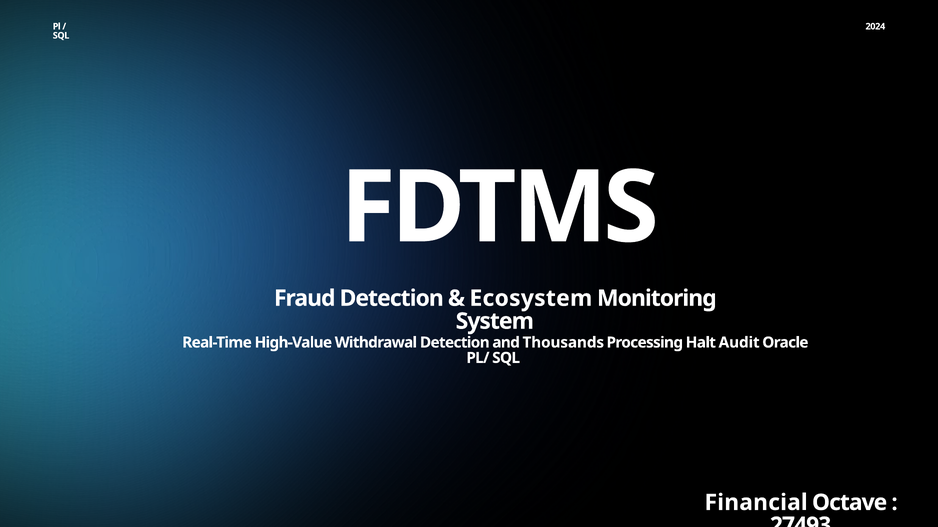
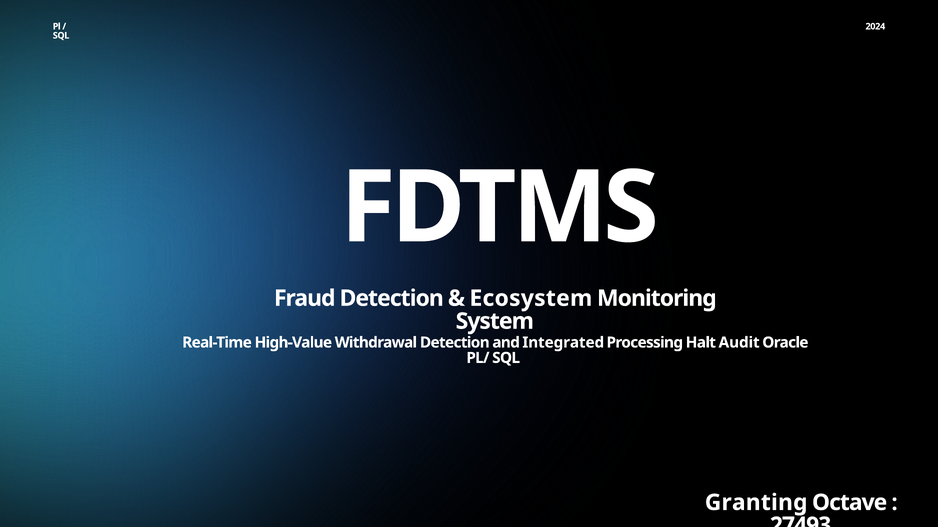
Thousands: Thousands -> Integrated (563, 343)
Financial: Financial -> Granting (756, 503)
